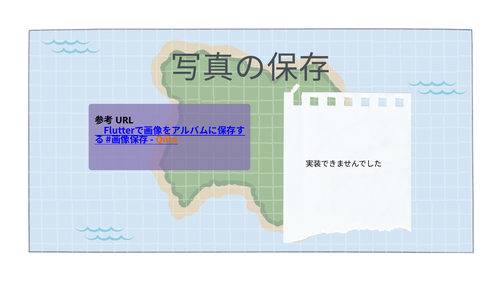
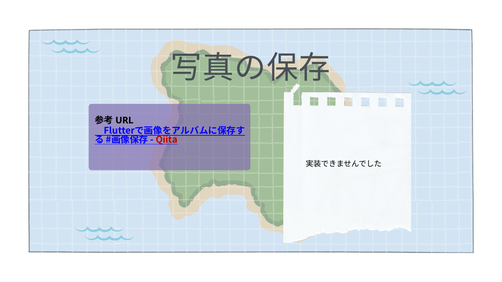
Qiita colour: orange -> red (167, 140)
